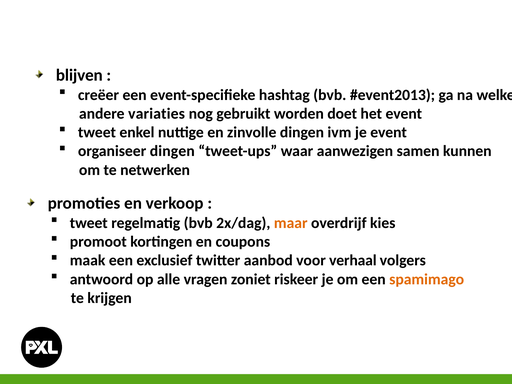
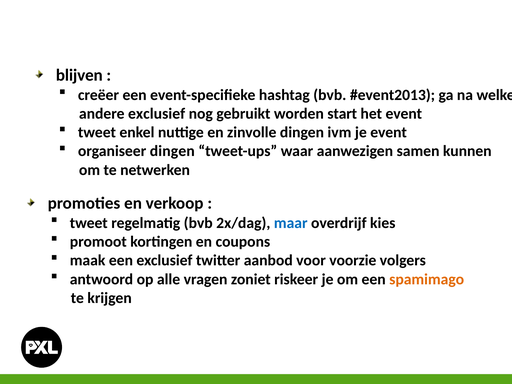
andere variaties: variaties -> exclusief (157, 114)
doet: doet -> start (342, 114)
maar colour: orange -> blue (291, 223)
verhaal: verhaal -> voorzie (353, 260)
